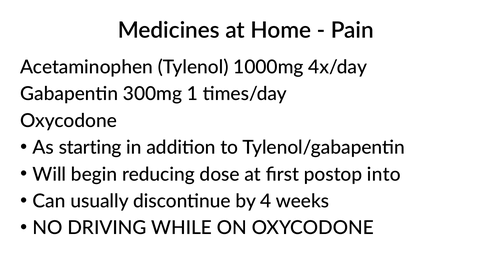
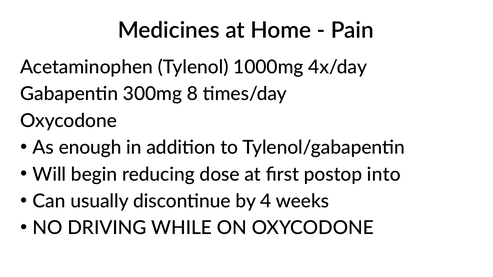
1: 1 -> 8 (192, 94)
starting: starting -> enough (90, 148)
